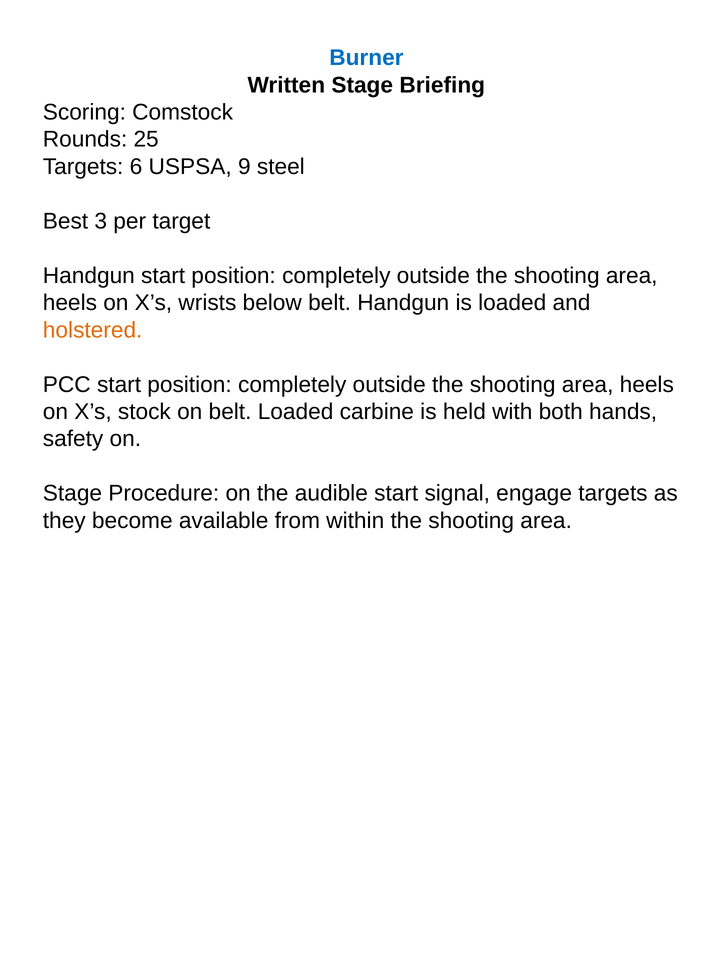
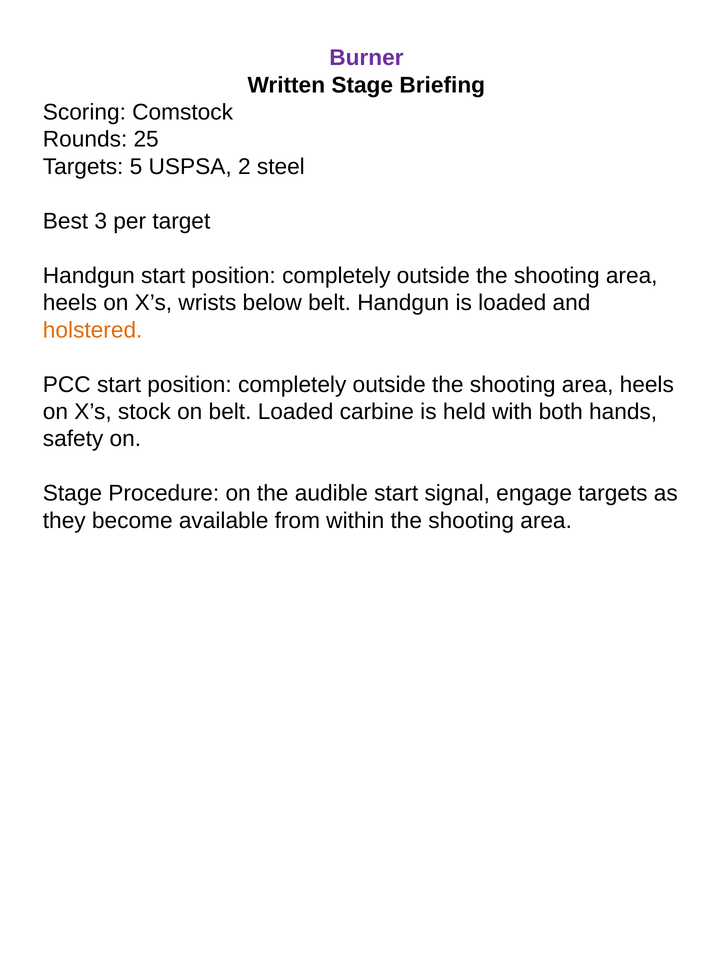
Burner colour: blue -> purple (366, 58)
6: 6 -> 5 (136, 167)
9: 9 -> 2 (244, 167)
